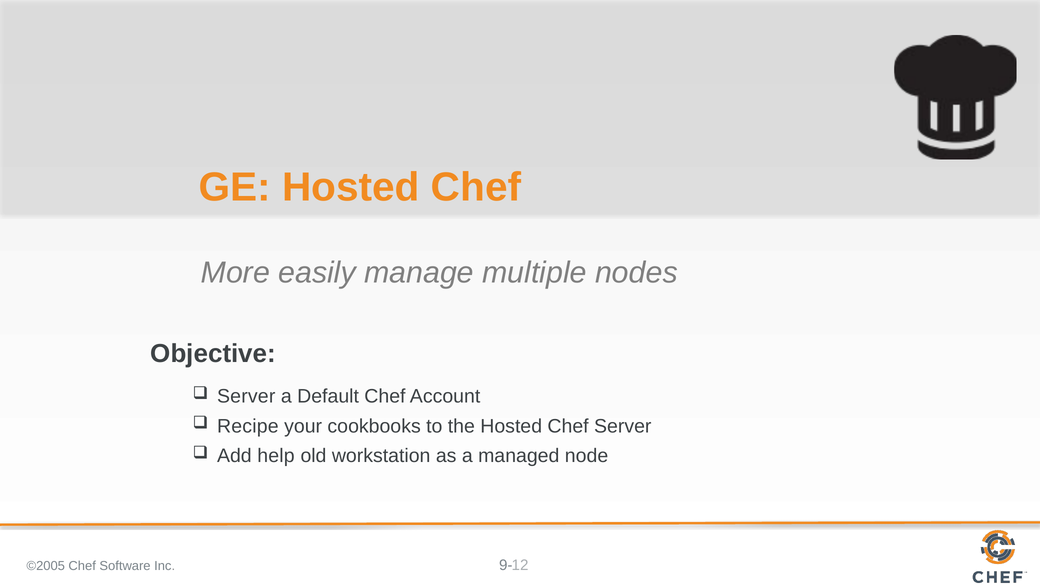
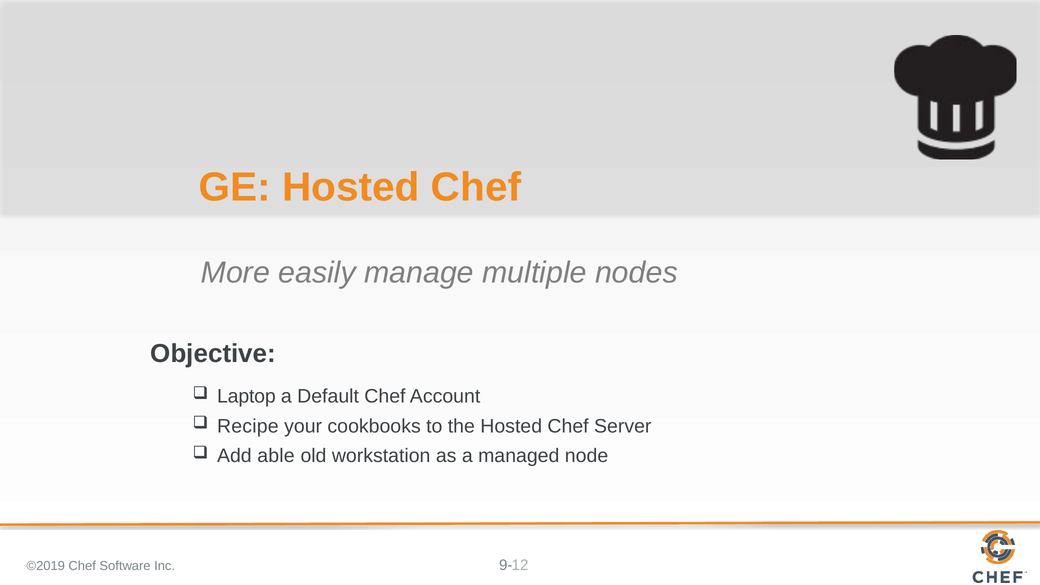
Server: Server -> Laptop (246, 396)
help: help -> able (276, 456)
©2005: ©2005 -> ©2019 (46, 566)
